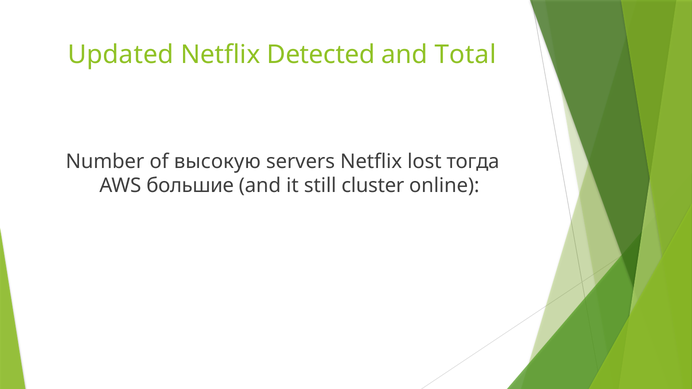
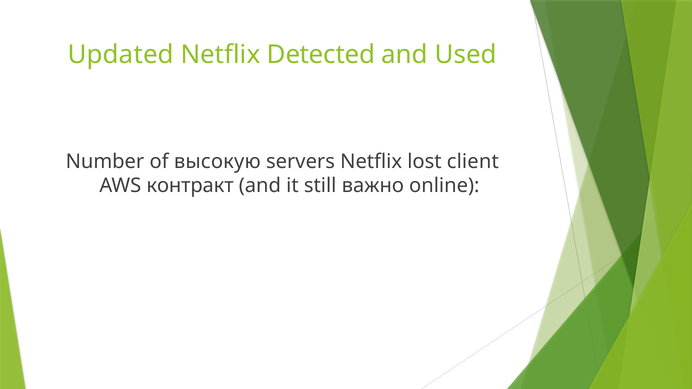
Total: Total -> Used (466, 55)
тогда: тогда -> client (473, 162)
большие: большие -> контракт (190, 186)
cluster: cluster -> важно (373, 186)
